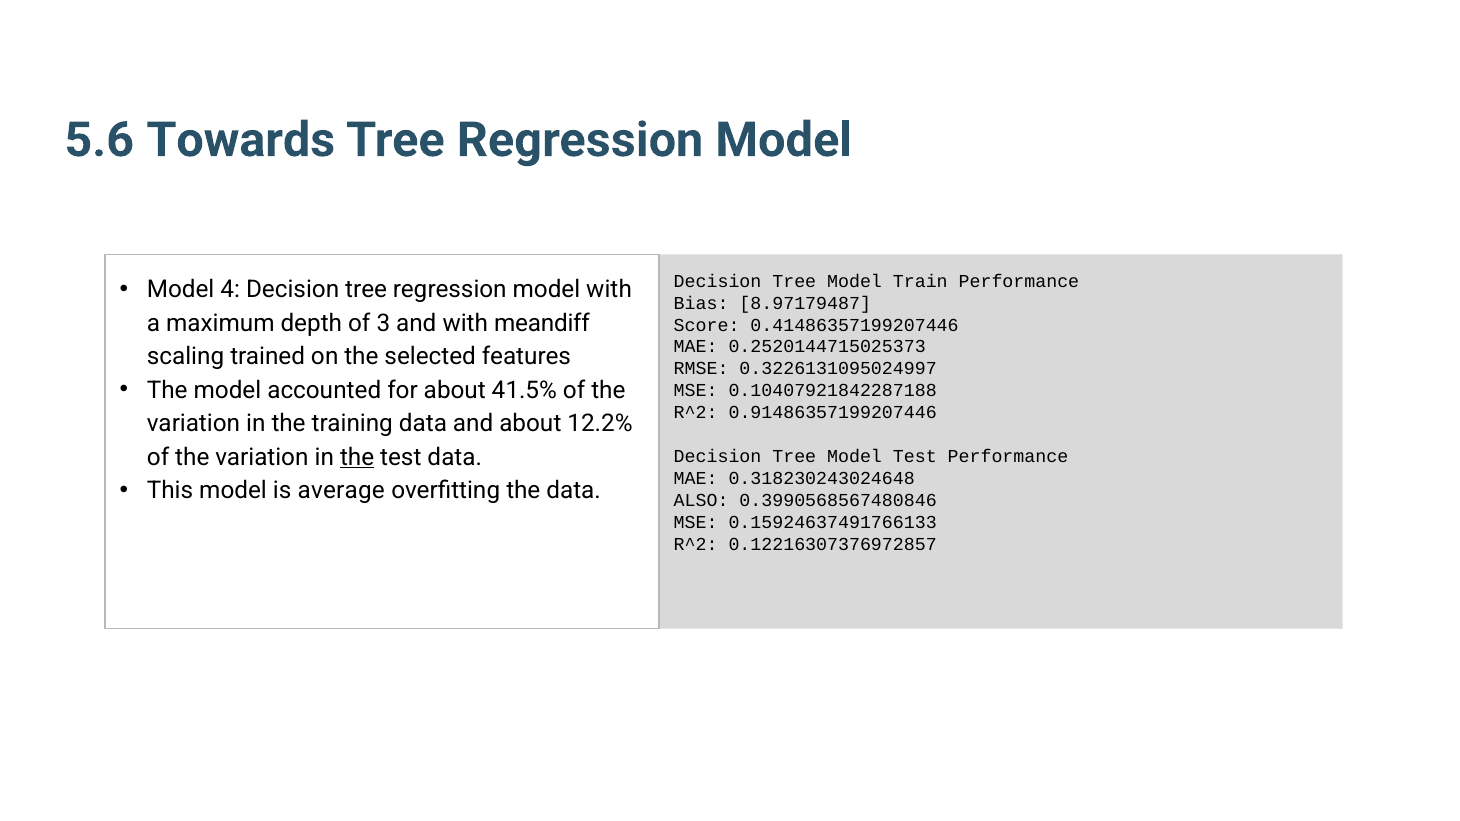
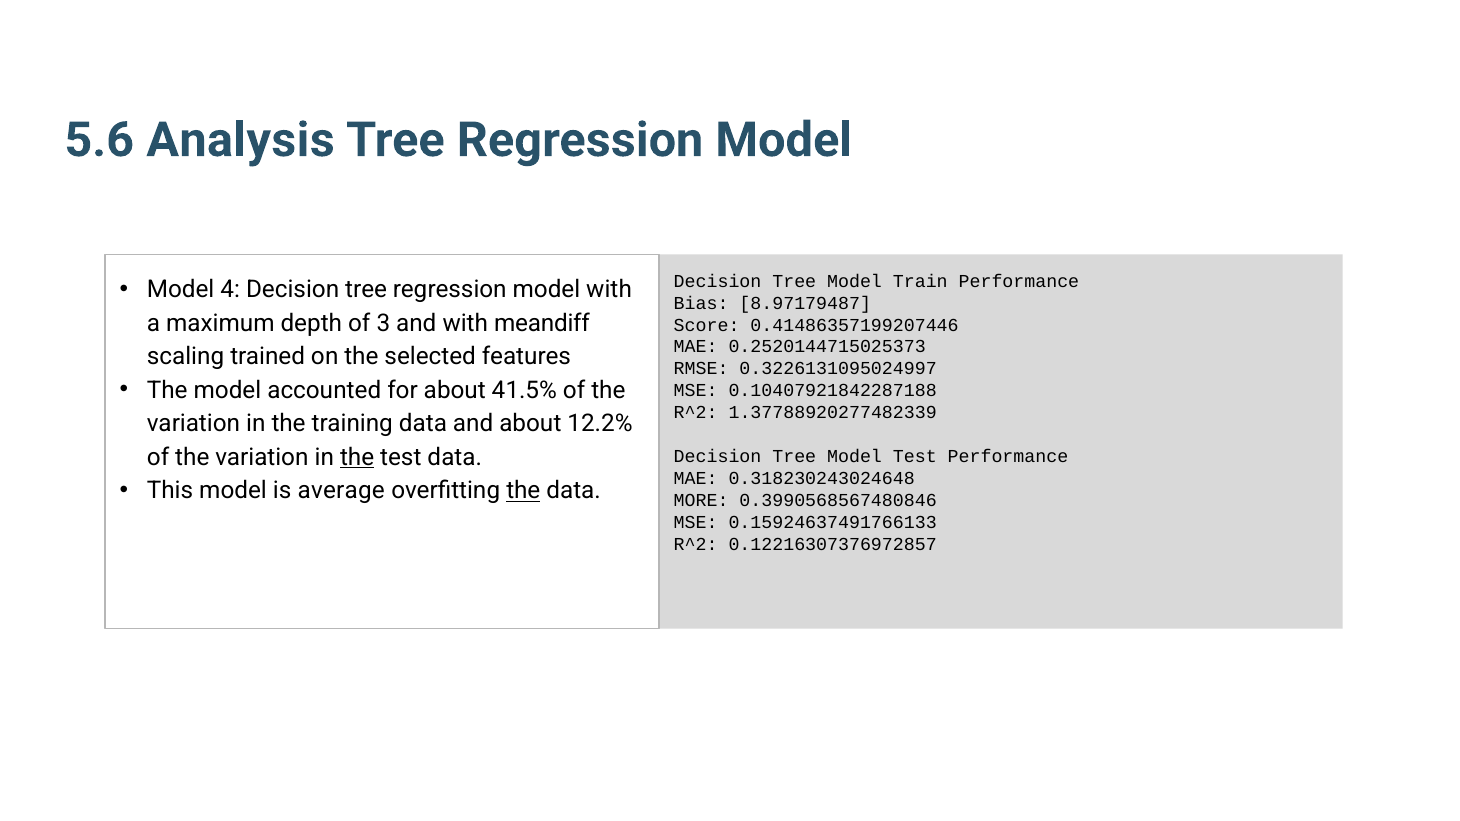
Towards: Towards -> Analysis (241, 140)
0.91486357199207446: 0.91486357199207446 -> 1.37788920277482339 (833, 413)
the underline: none -> present (523, 491)
ALSO: ALSO -> MORE (701, 501)
